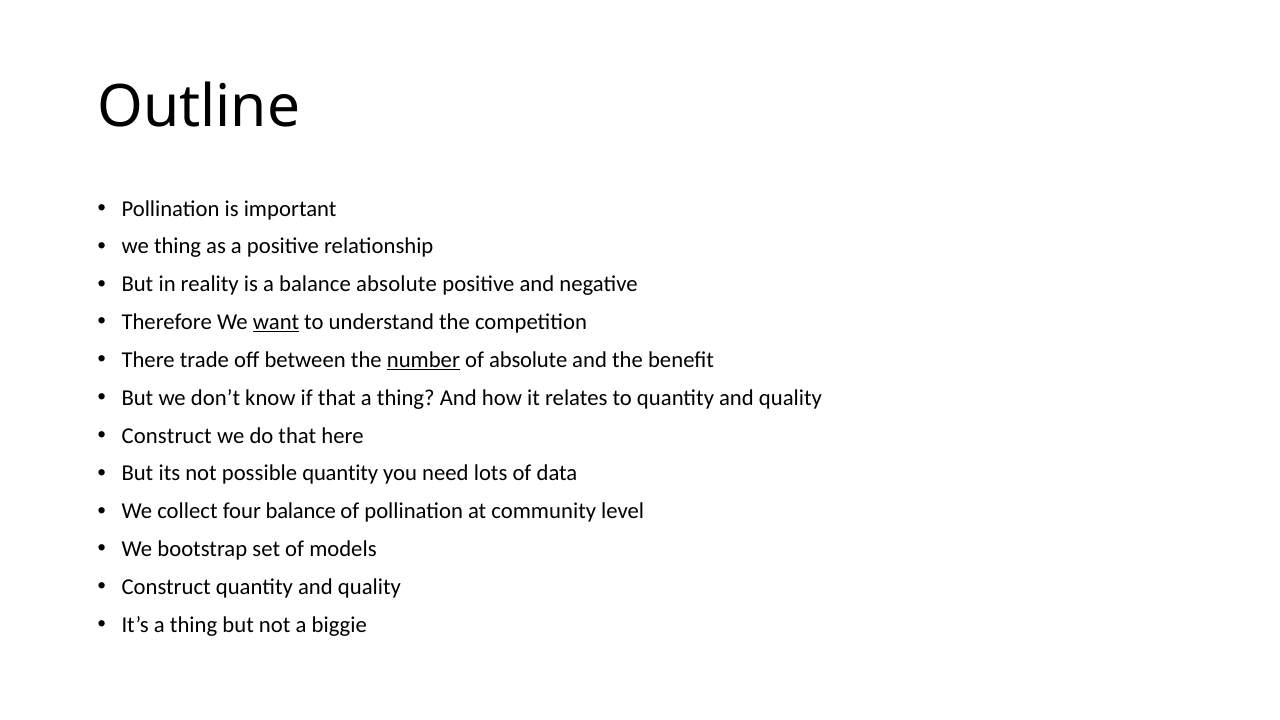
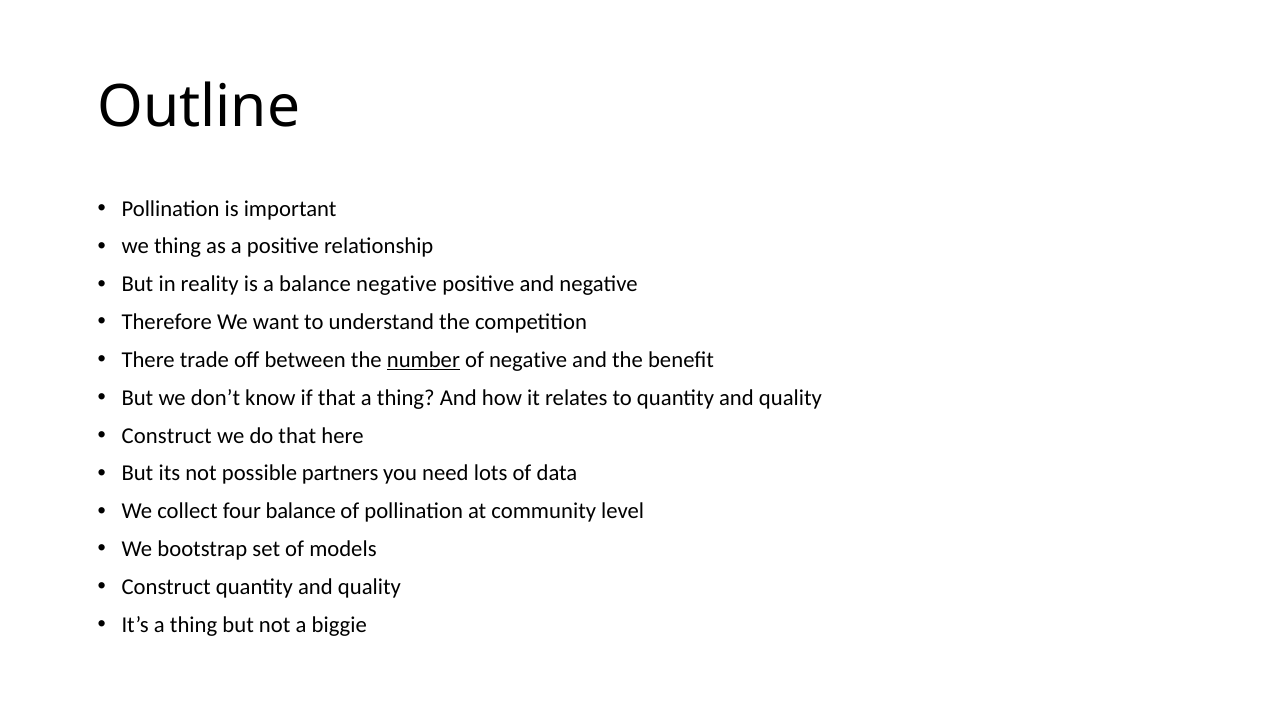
balance absolute: absolute -> negative (397, 284)
want underline: present -> none (276, 322)
of absolute: absolute -> negative (528, 360)
possible quantity: quantity -> partners (340, 473)
